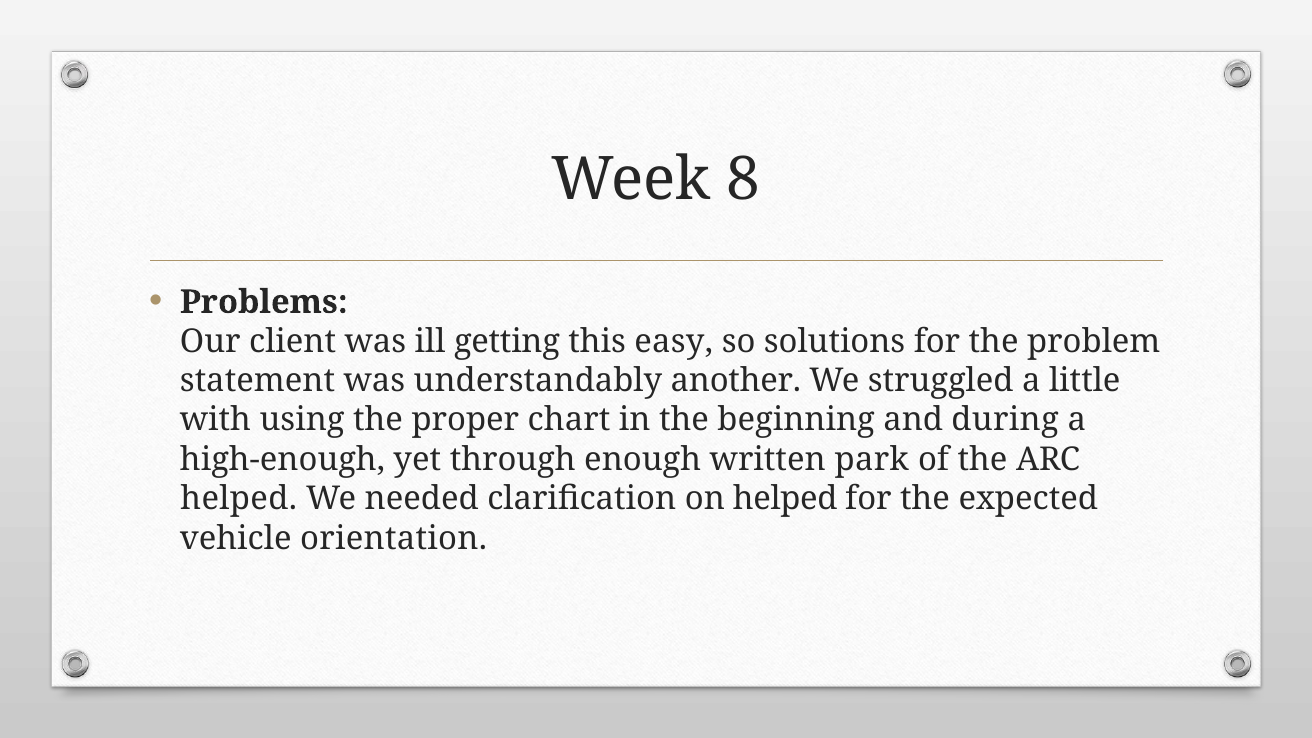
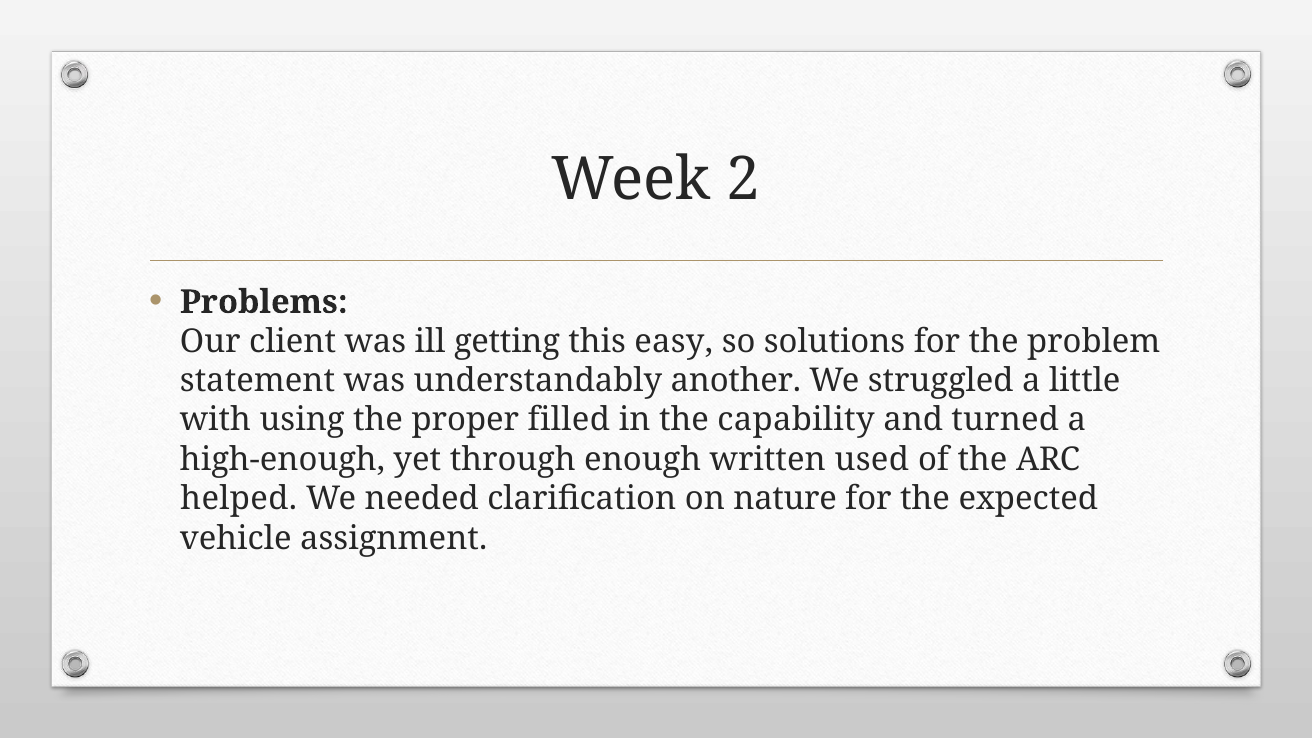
8: 8 -> 2 (743, 180)
chart: chart -> filled (569, 420)
beginning: beginning -> capability (796, 420)
during: during -> turned (1005, 420)
park: park -> used (872, 460)
on helped: helped -> nature (785, 499)
orientation: orientation -> assignment (394, 538)
